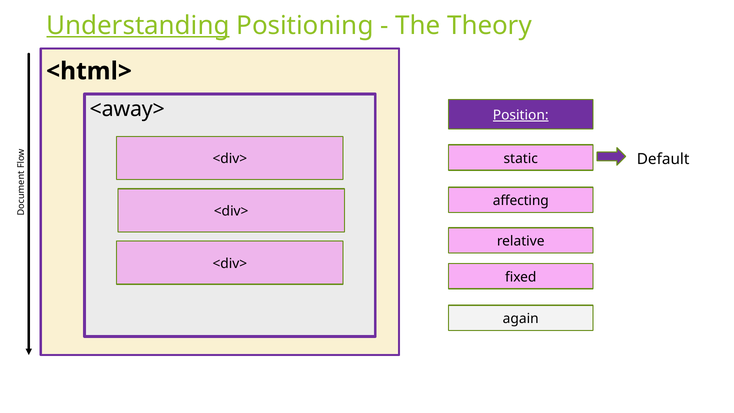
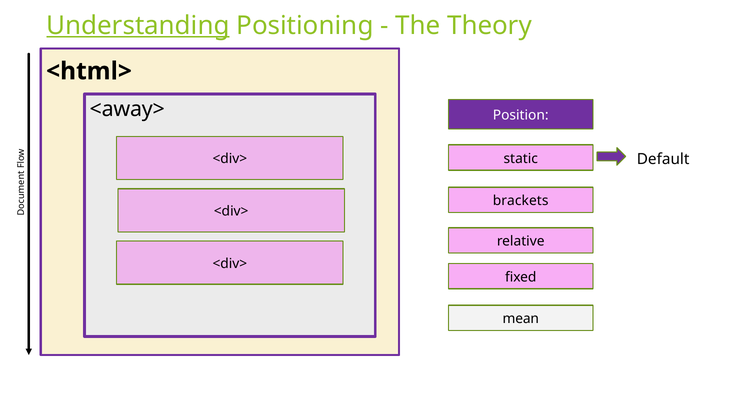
Position underline: present -> none (521, 115)
affecting: affecting -> brackets (521, 201)
again: again -> mean (521, 319)
